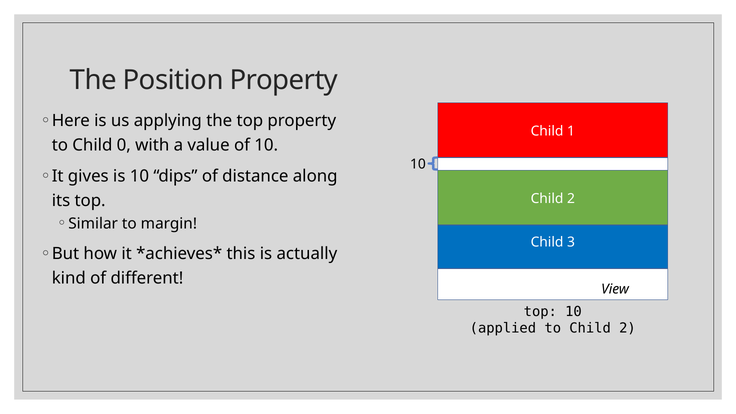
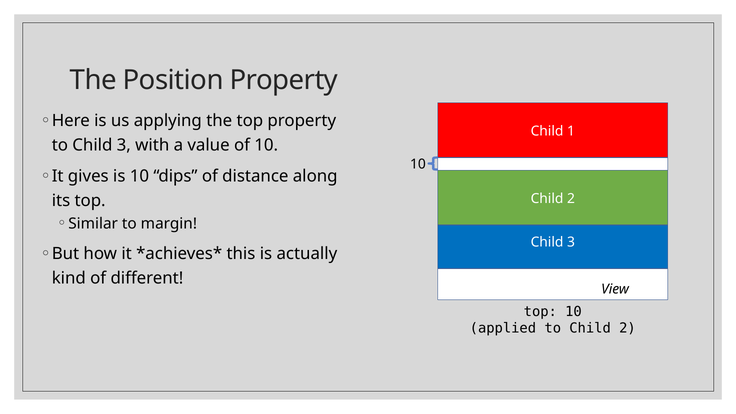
to Child 0: 0 -> 3 (124, 145)
